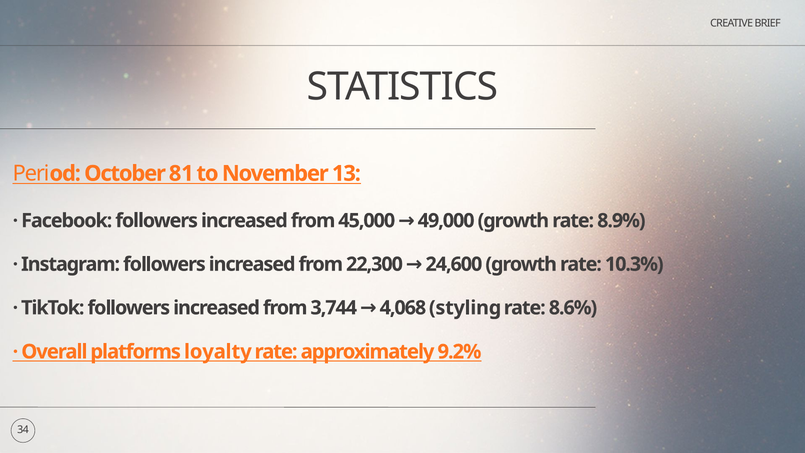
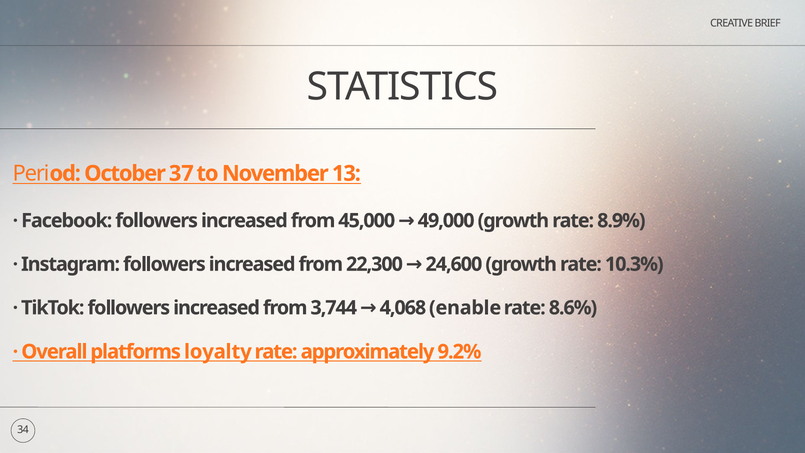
81: 81 -> 37 (181, 173)
styling: styling -> enable (465, 308)
